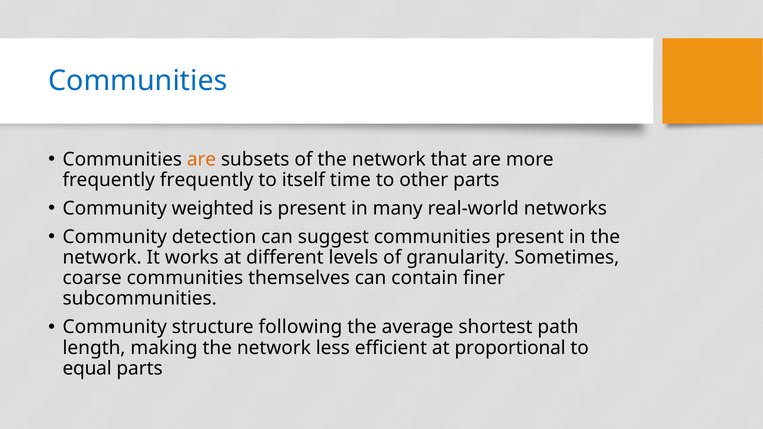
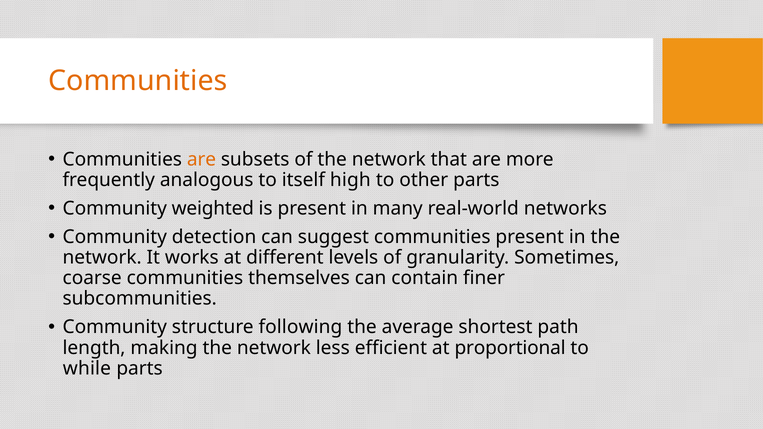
Communities colour: blue -> orange (138, 81)
frequently frequently: frequently -> analogous (207, 180)
time: time -> high (350, 180)
equal: equal -> while (87, 368)
